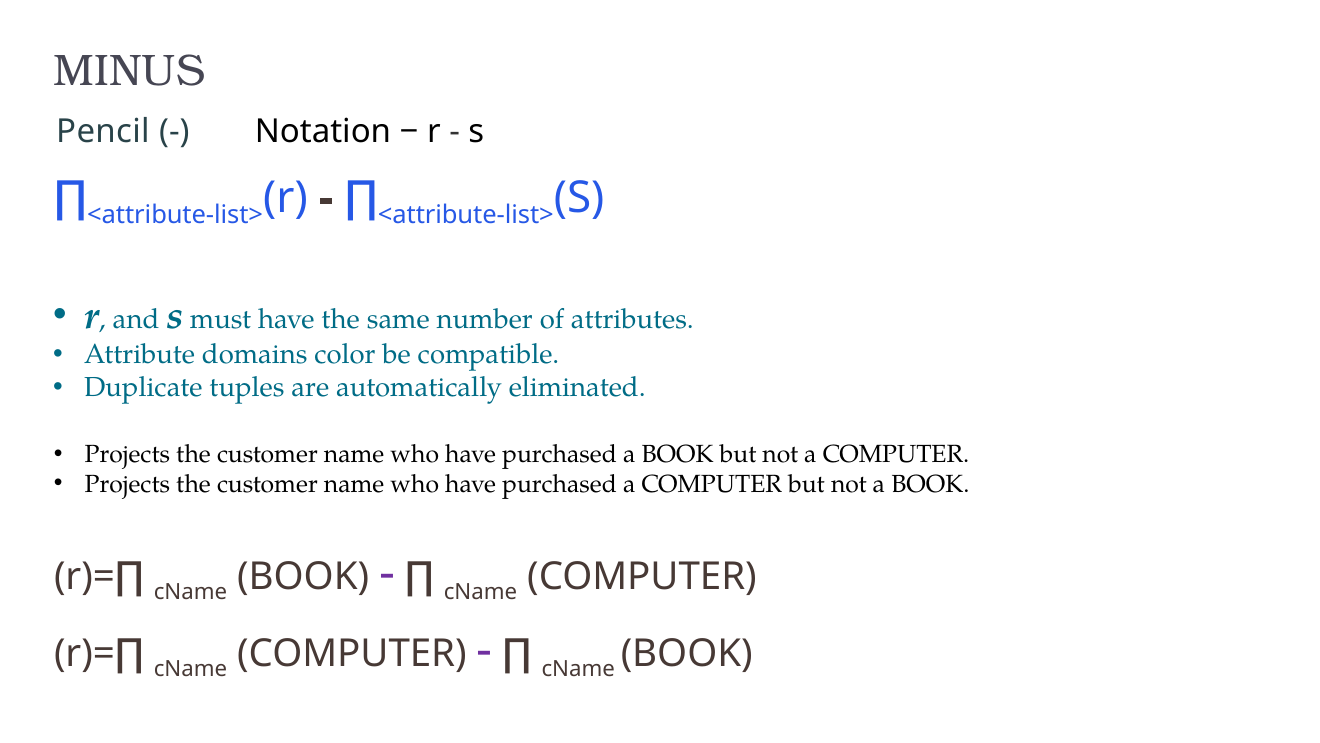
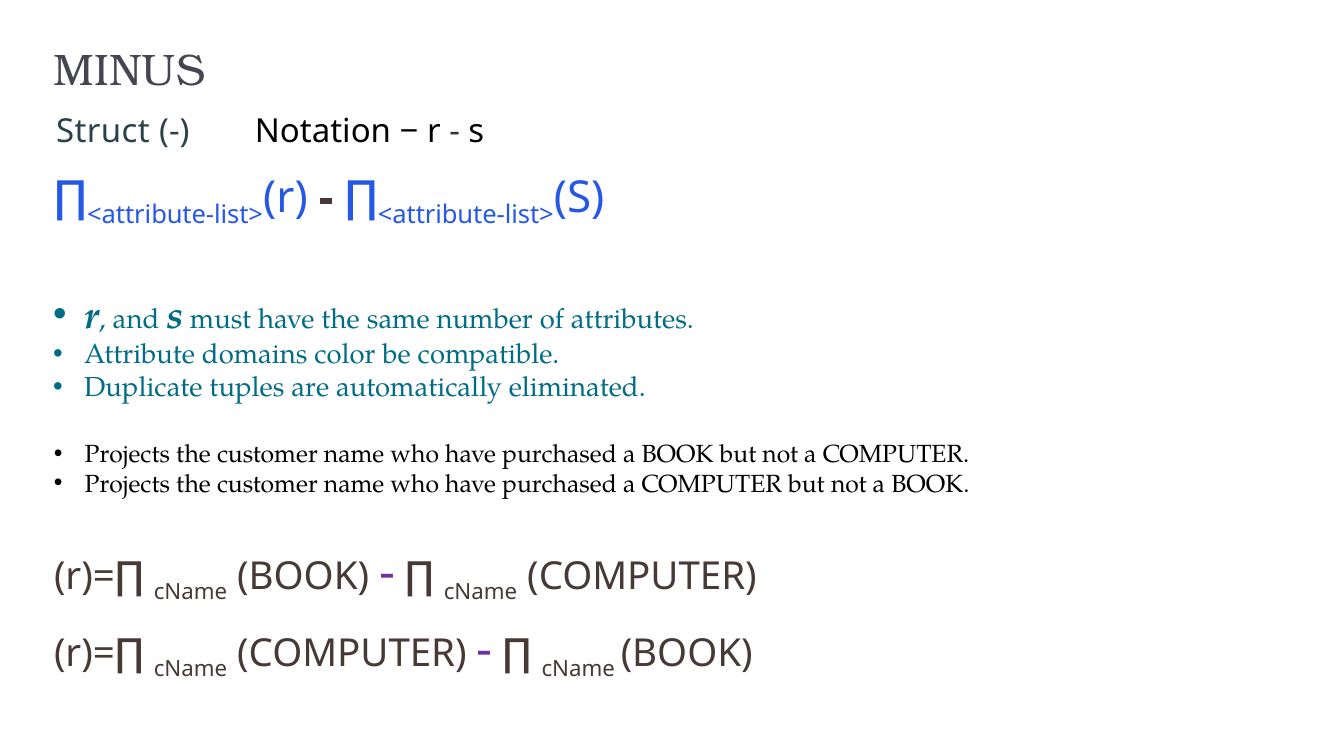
Pencil: Pencil -> Struct (103, 131)
